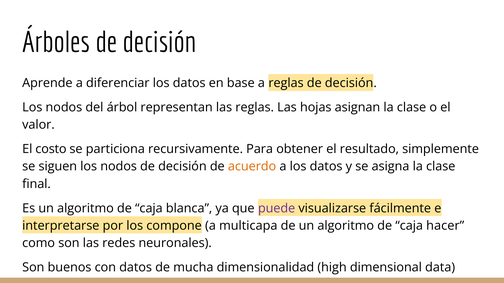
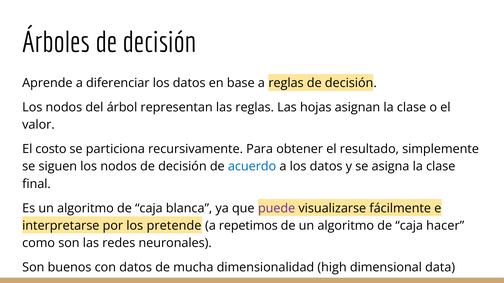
acuerdo colour: orange -> blue (252, 167)
compone: compone -> pretende (174, 226)
multicapa: multicapa -> repetimos (248, 226)
